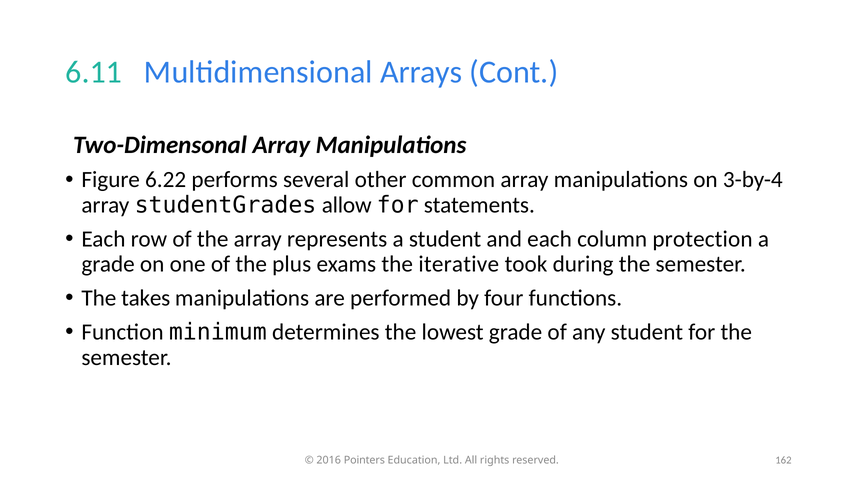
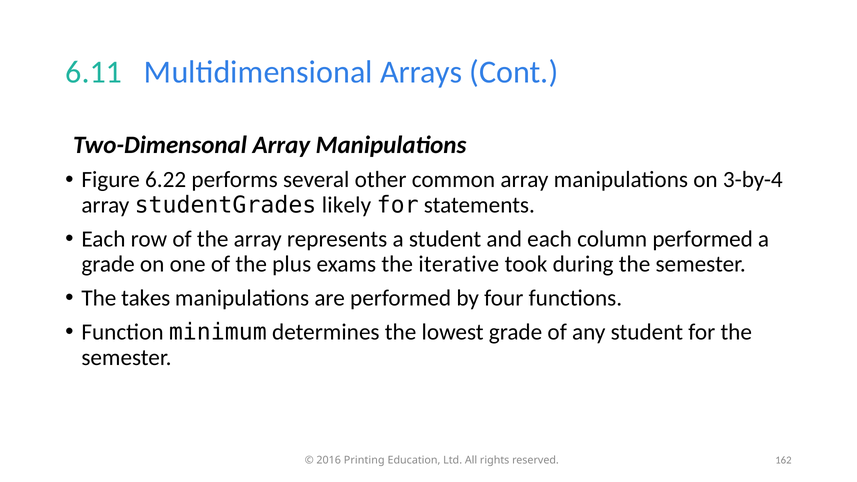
allow: allow -> likely (347, 205)
column protection: protection -> performed (703, 239)
Pointers: Pointers -> Printing (364, 460)
